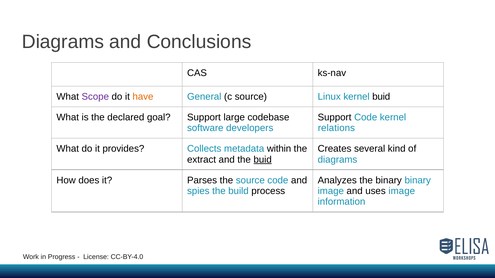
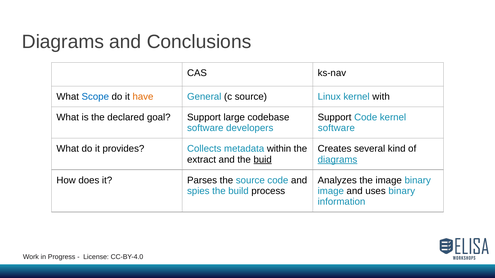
Scope colour: purple -> blue (95, 97)
kernel buid: buid -> with (381, 97)
relations: relations -> software (336, 128)
diagrams underline: none -> present (338, 160)
the binary: binary -> image (389, 180)
uses image: image -> binary (402, 191)
